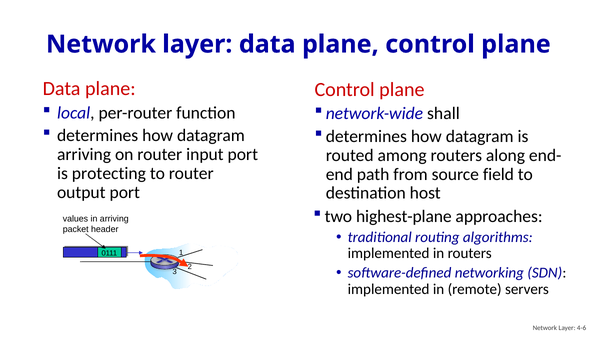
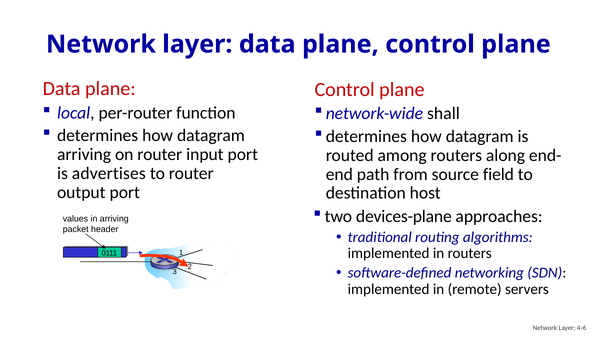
protecting: protecting -> advertises (109, 173)
highest-plane: highest-plane -> devices-plane (404, 216)
